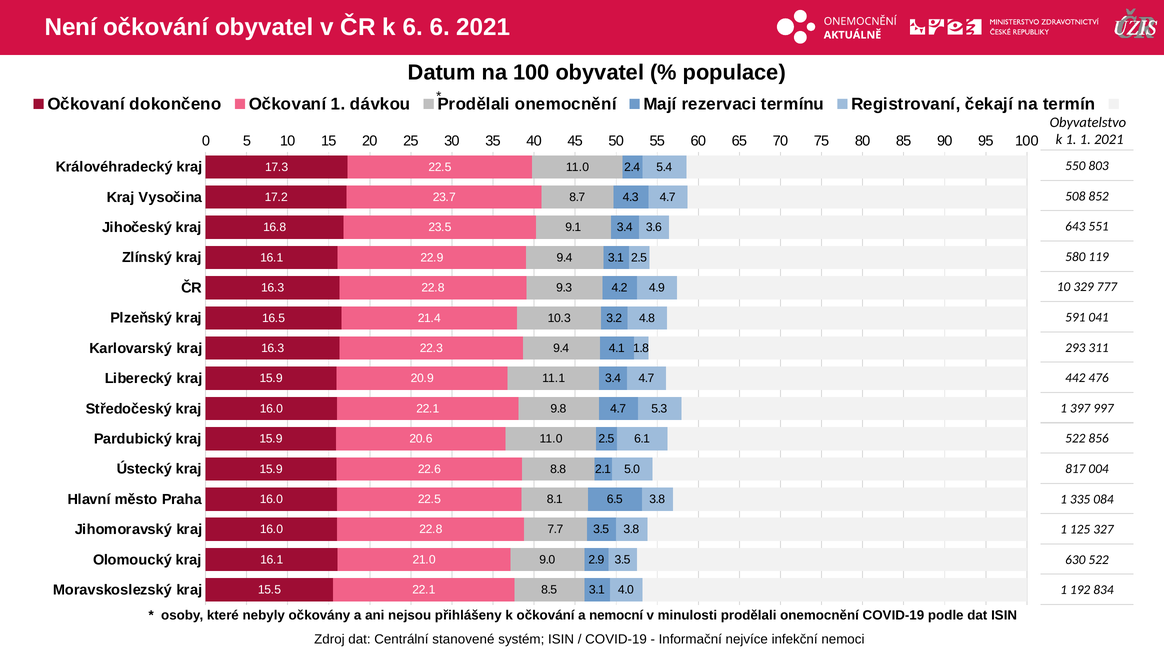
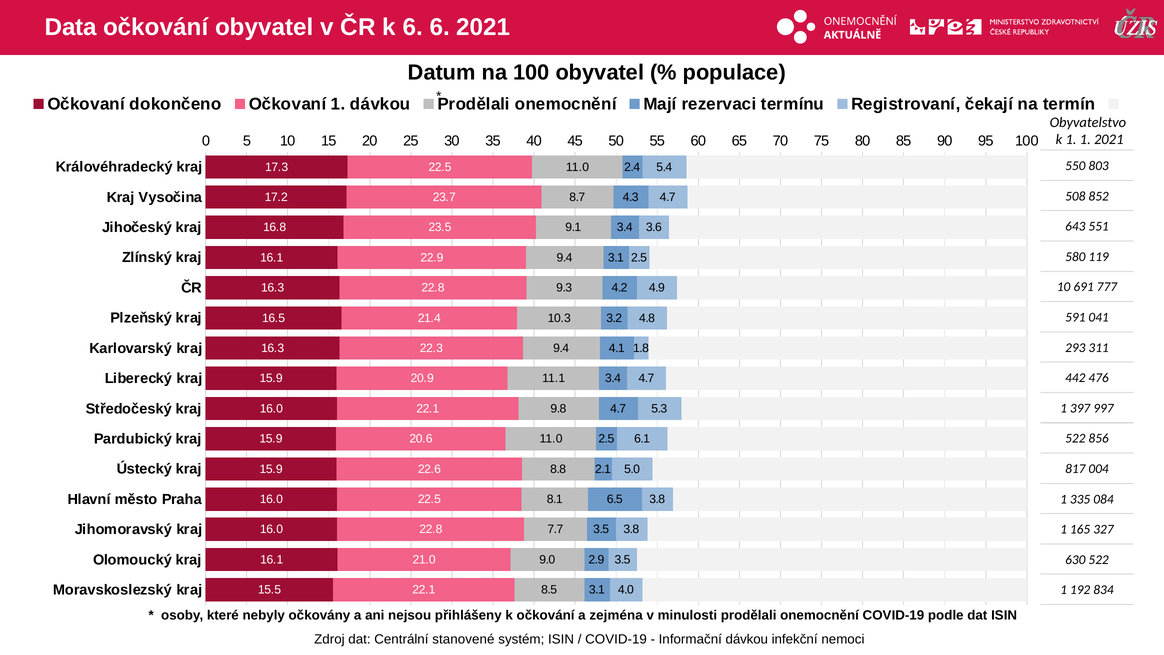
Není: Není -> Data (71, 27)
329: 329 -> 691 (1084, 287)
125: 125 -> 165 (1080, 529)
nemocní: nemocní -> zejména (616, 615)
Informační nejvíce: nejvíce -> dávkou (747, 639)
